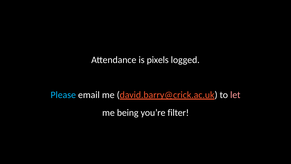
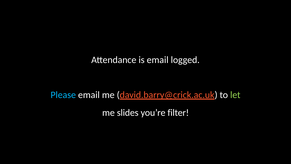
is pixels: pixels -> email (158, 60)
let colour: pink -> light green (235, 95)
being: being -> slides (128, 112)
